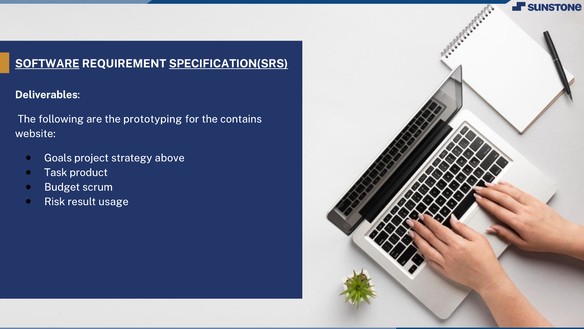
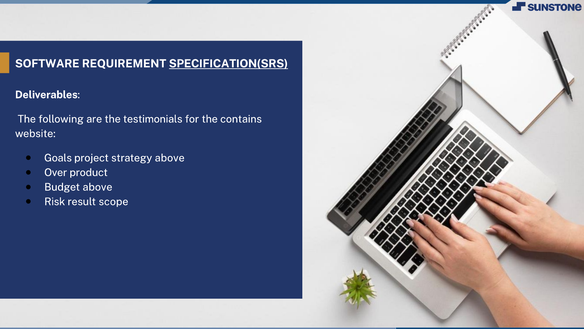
SOFTWARE underline: present -> none (47, 64)
prototyping: prototyping -> testimonials (153, 119)
Task: Task -> Over (56, 172)
Budget scrum: scrum -> above (98, 187)
usage: usage -> scope (114, 201)
